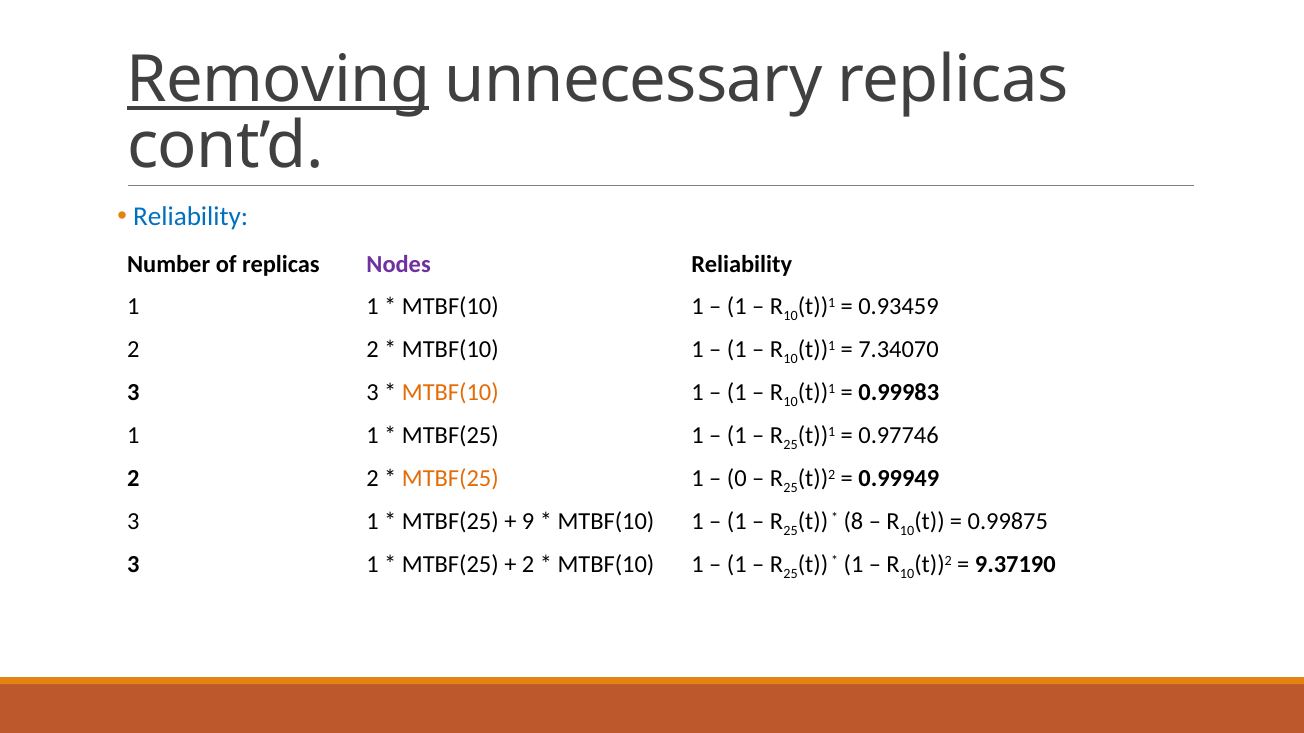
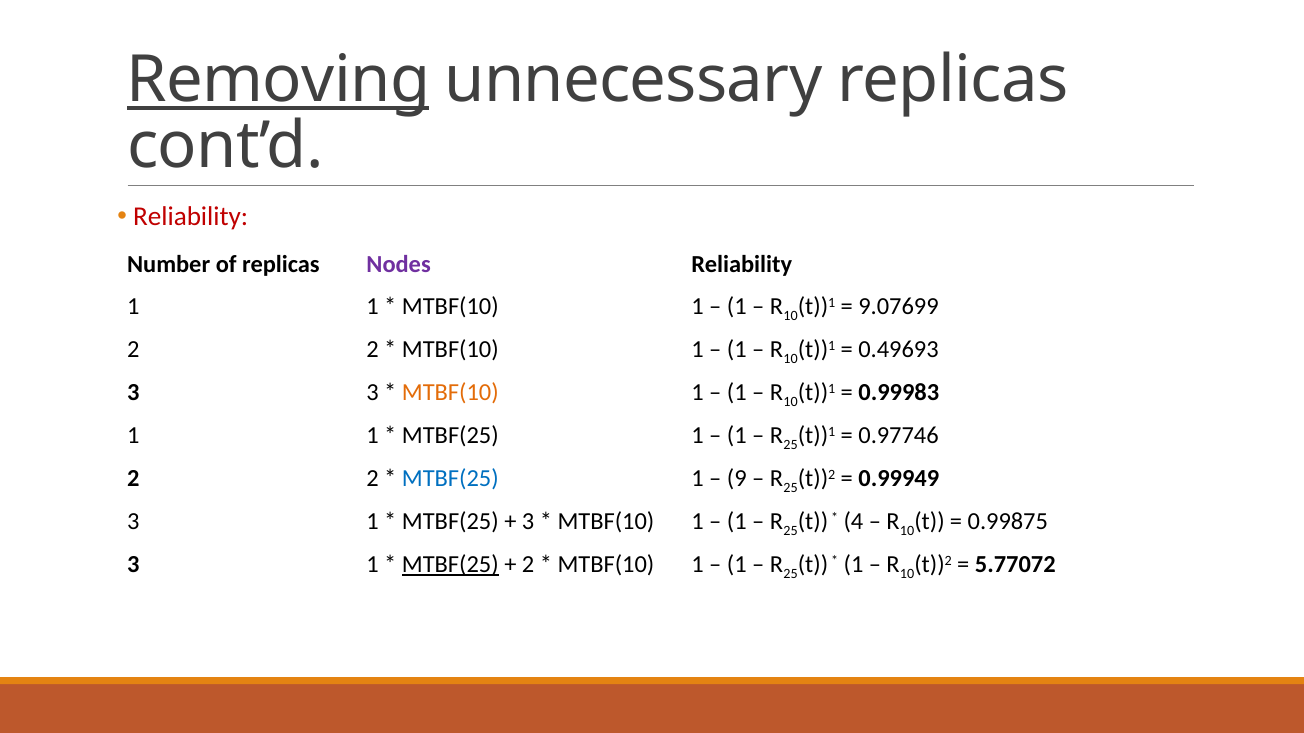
Reliability colour: blue -> red (191, 217)
0.93459: 0.93459 -> 9.07699 (899, 307)
7.34070: 7.34070 -> 0.49693 (899, 350)
MTBF(25 colour: orange -> blue (450, 479)
0: 0 -> 9 (737, 479)
9: 9 -> 3 (528, 522)
8: 8 -> 4 (853, 522)
MTBF(25 underline: none -> present (450, 565)
9.37190: 9.37190 -> 5.77072 (1015, 565)
